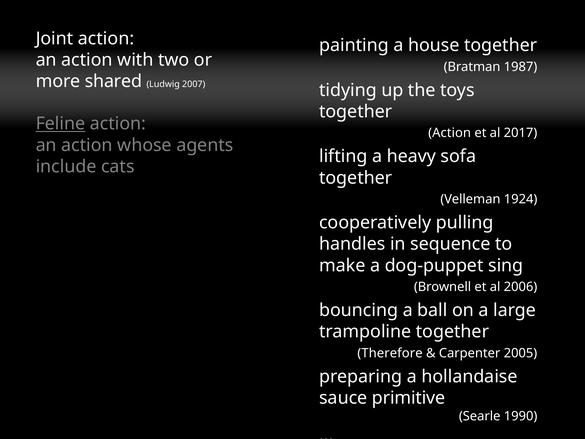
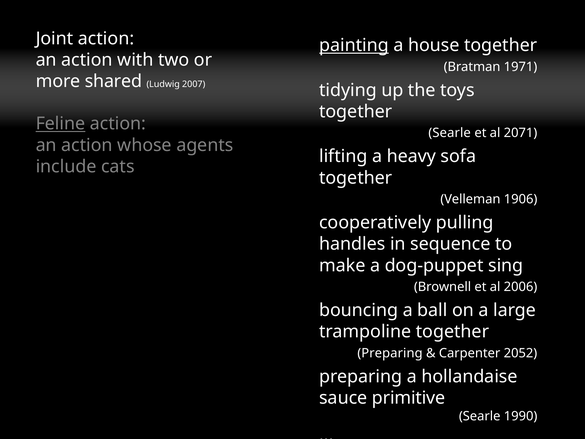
painting underline: none -> present (354, 45)
1987: 1987 -> 1971 (521, 67)
Action: Action -> Searle (450, 133)
2017: 2017 -> 2071 (521, 133)
1924: 1924 -> 1906 (521, 199)
Therefore: Therefore -> Preparing (390, 353)
2005: 2005 -> 2052 (520, 353)
